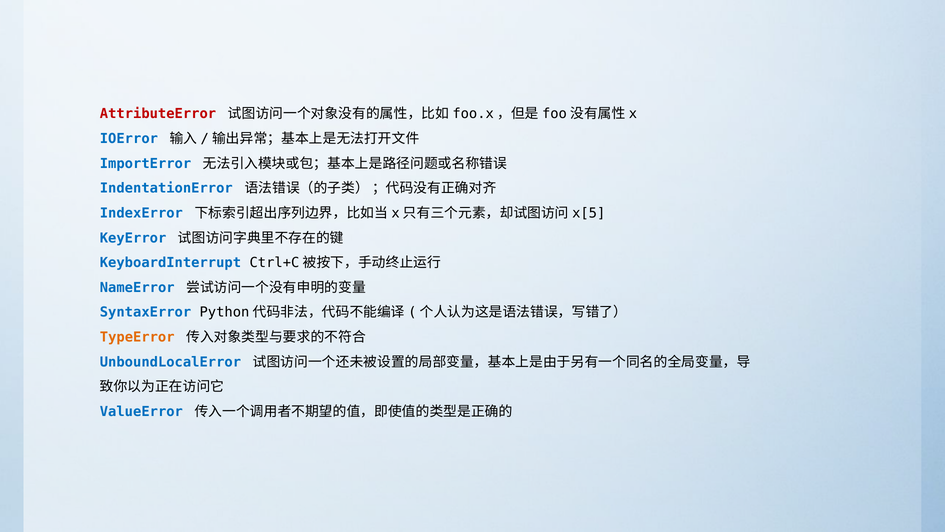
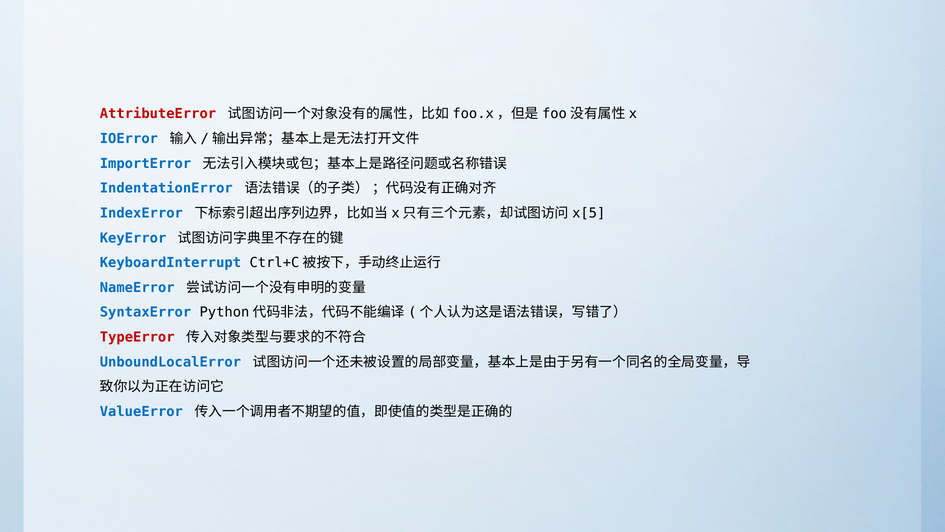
TypeError colour: orange -> red (137, 337)
